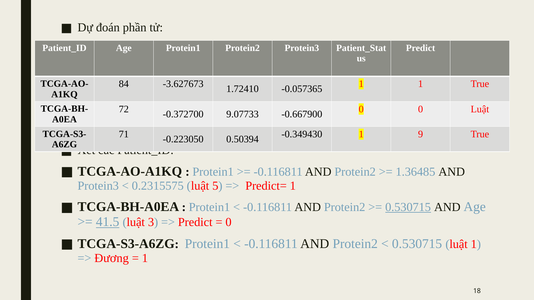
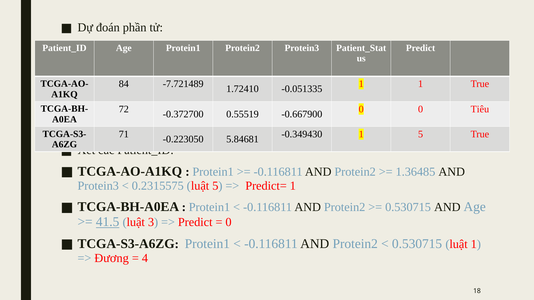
-3.627673: -3.627673 -> -7.721489 (183, 84)
-0.057365: -0.057365 -> -0.051335 (302, 89)
0 Luật: Luật -> Tiêu (480, 109)
9.07733: 9.07733 -> 0.55519 (243, 114)
1 9: 9 -> 5 (421, 134)
0.50394: 0.50394 -> 5.84681 (243, 139)
0.530715 underline: present -> none (408, 207)
1: 1 -> 4 (145, 258)
